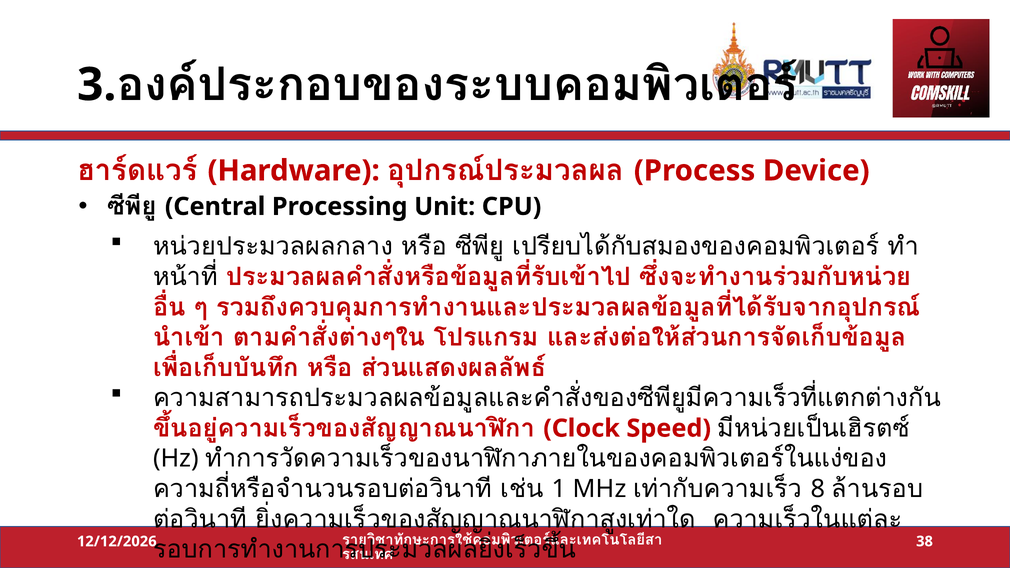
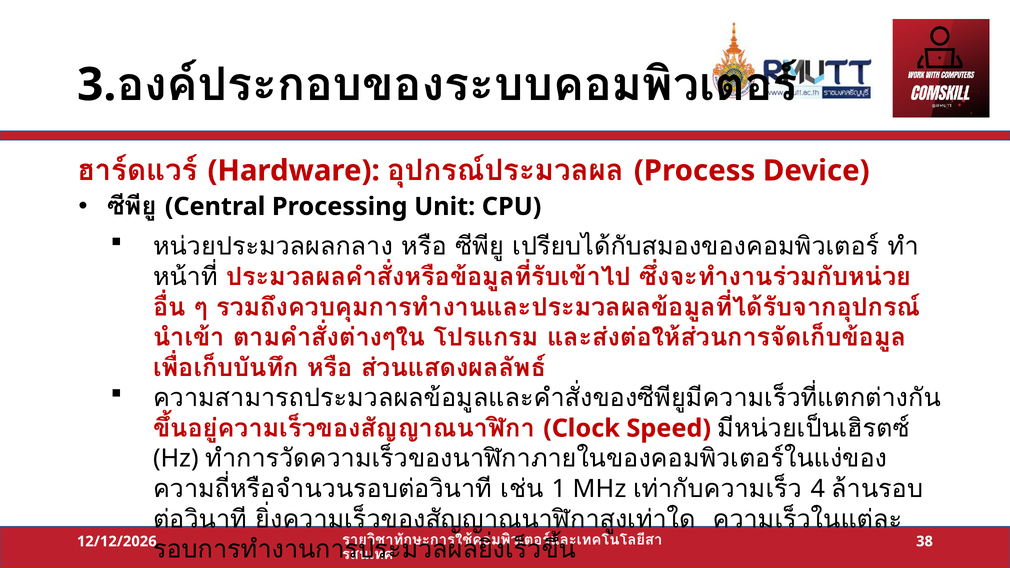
8: 8 -> 4 (818, 489)
